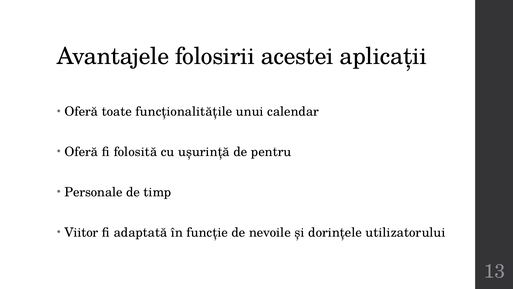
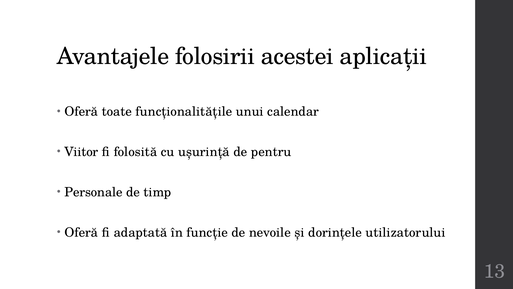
Oferă: Oferă -> Viitor (81, 152)
Viitor: Viitor -> Oferă (81, 232)
